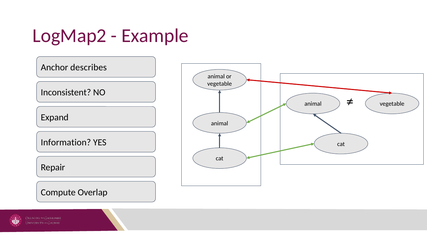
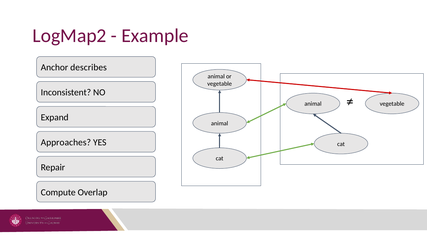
Information: Information -> Approaches (66, 143)
